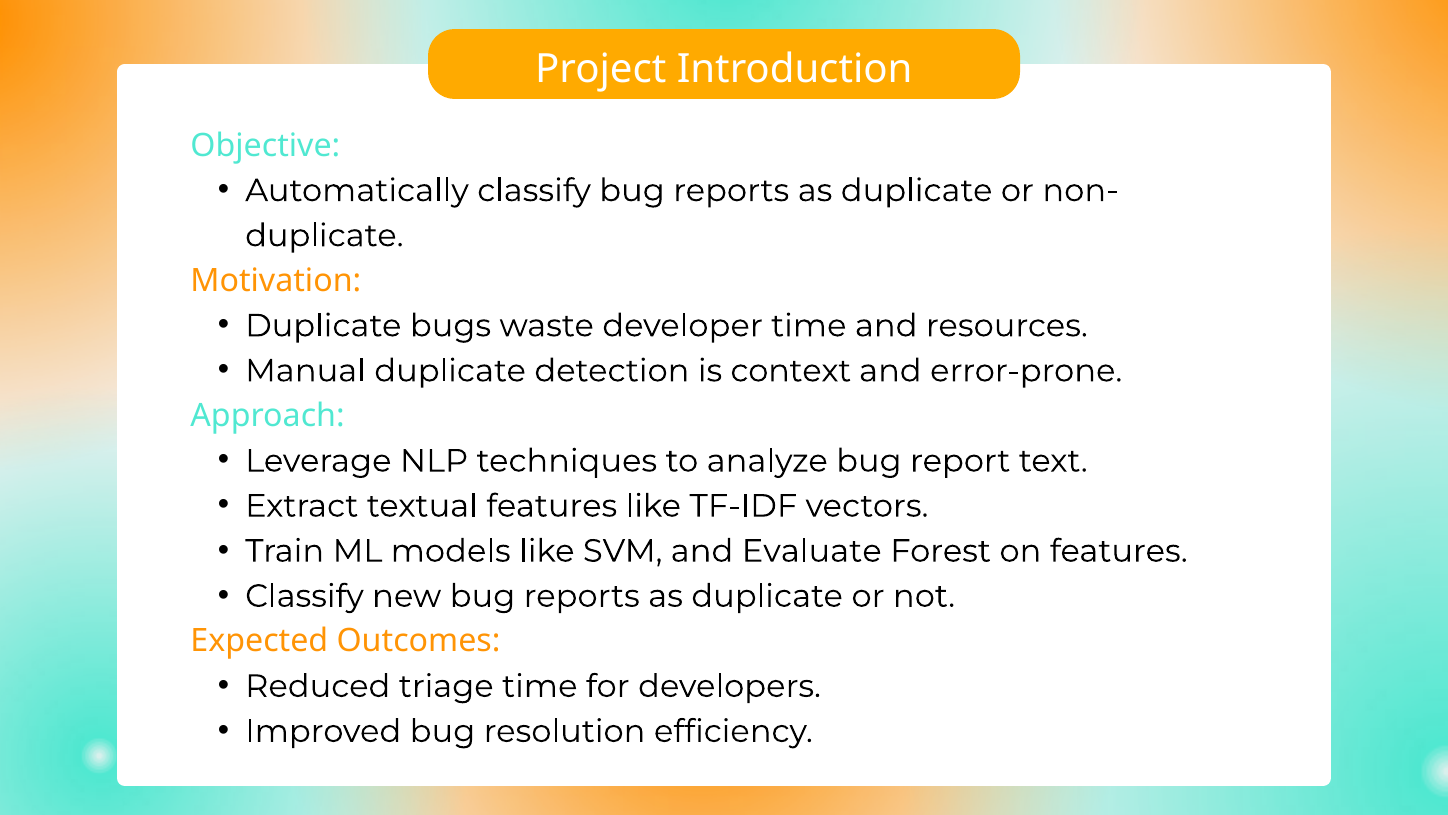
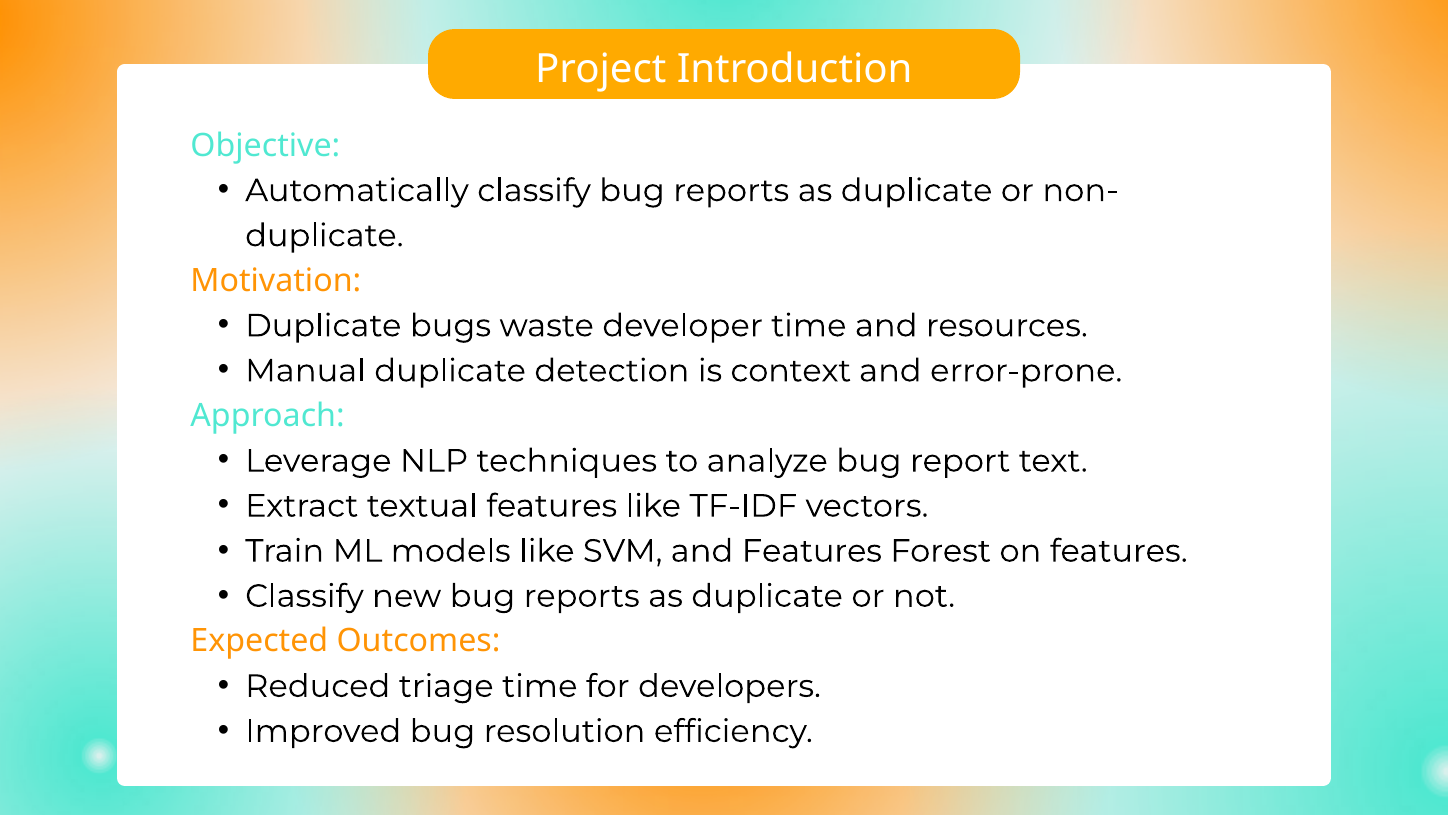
and Evaluate: Evaluate -> Features (812, 551)
